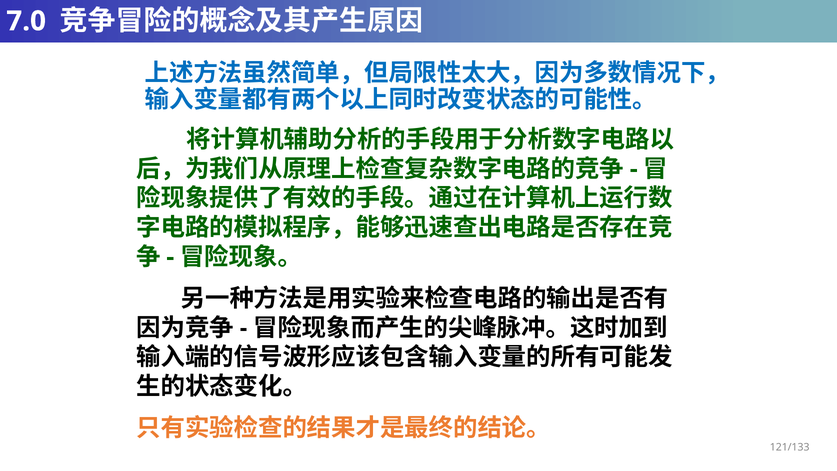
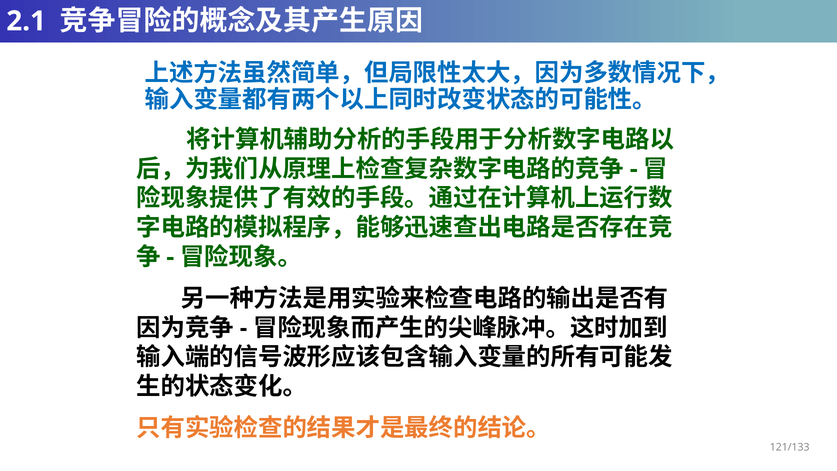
7.0: 7.0 -> 2.1 (26, 21)
